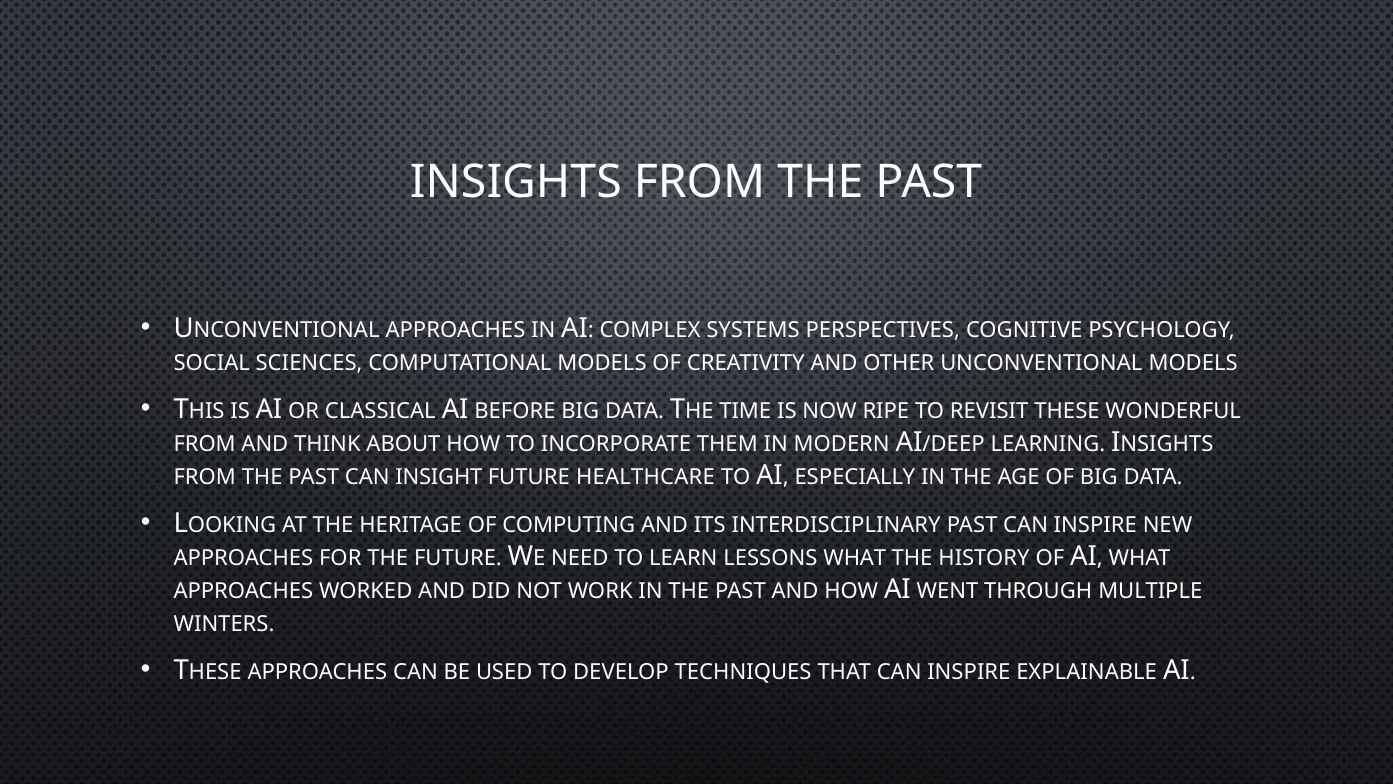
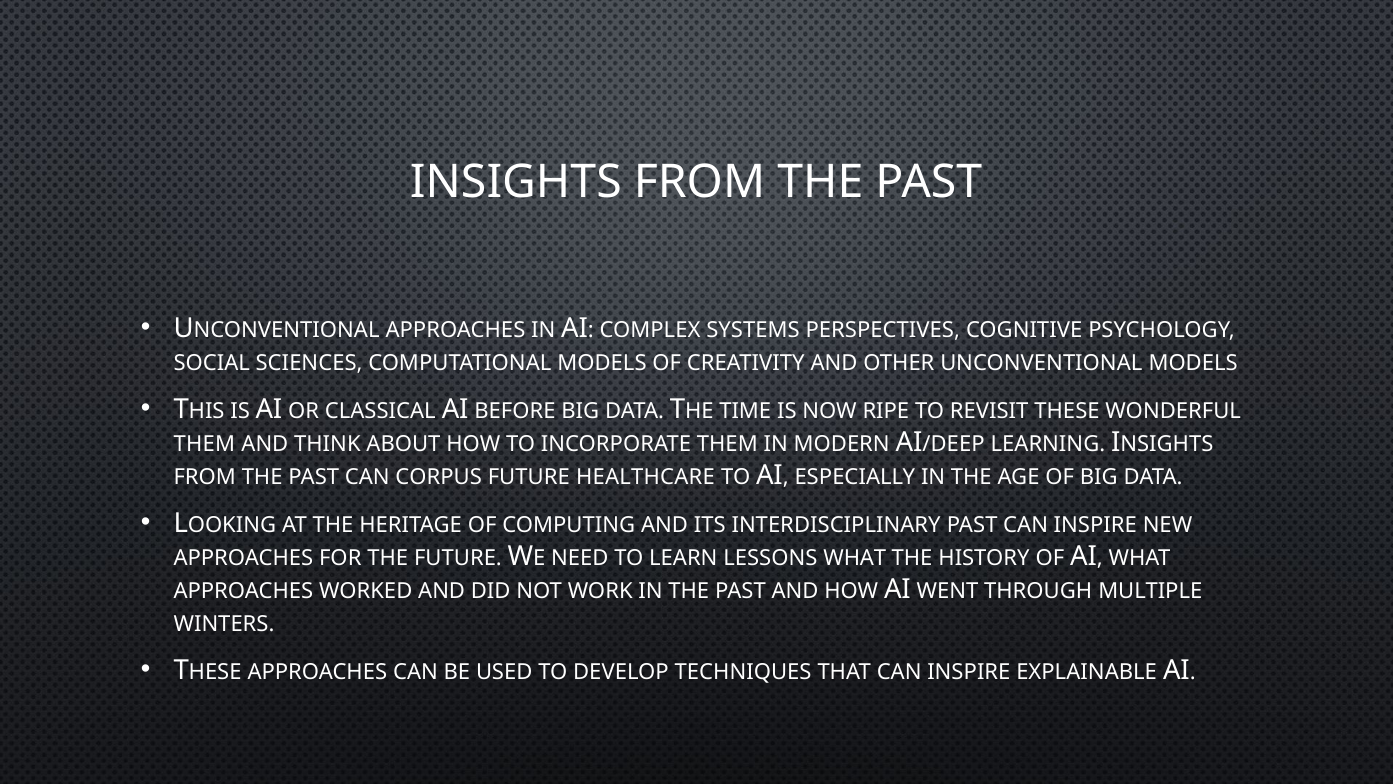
FROM: FROM -> THEM (204, 444)
INSIGHT: INSIGHT -> CORPUS (439, 477)
